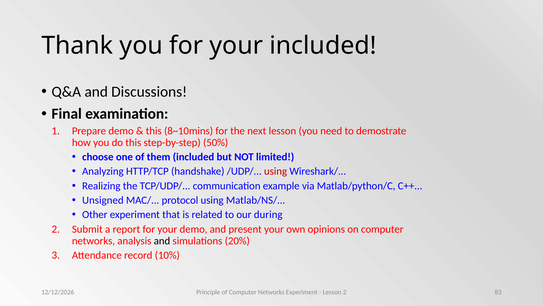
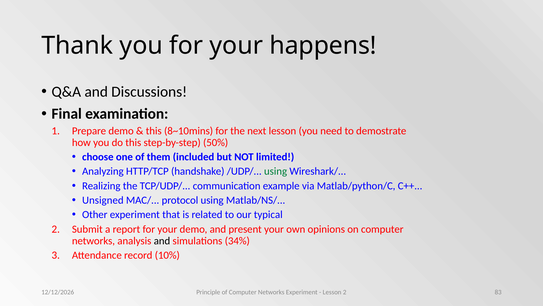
your included: included -> happens (323, 46)
using colour: red -> green (276, 171)
during: during -> typical (268, 214)
20%: 20% -> 34% (237, 240)
